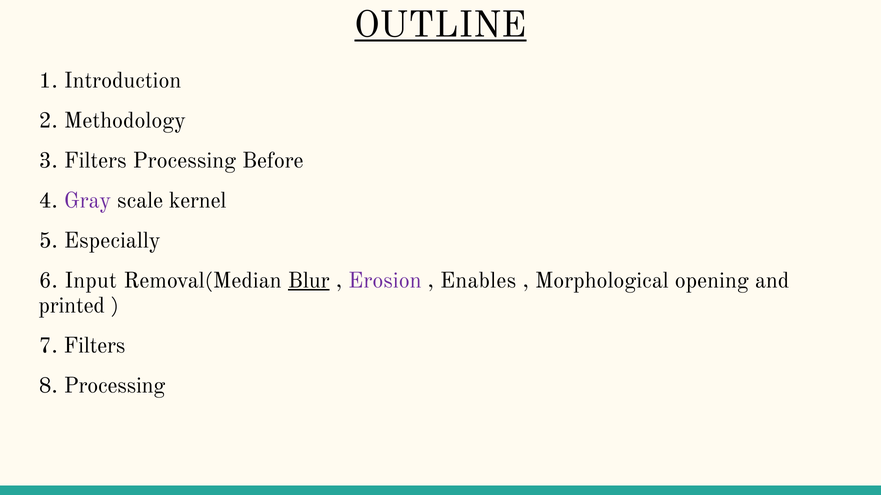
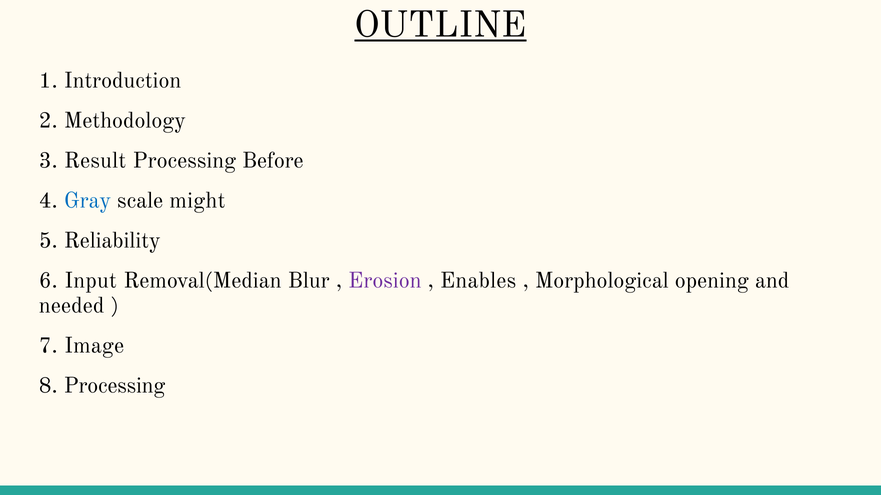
3 Filters: Filters -> Result (95, 161)
Gray colour: purple -> blue (88, 201)
kernel: kernel -> might (197, 201)
Especially: Especially -> Reliability (112, 241)
Blur underline: present -> none (309, 281)
printed: printed -> needed (72, 306)
7 Filters: Filters -> Image (94, 346)
